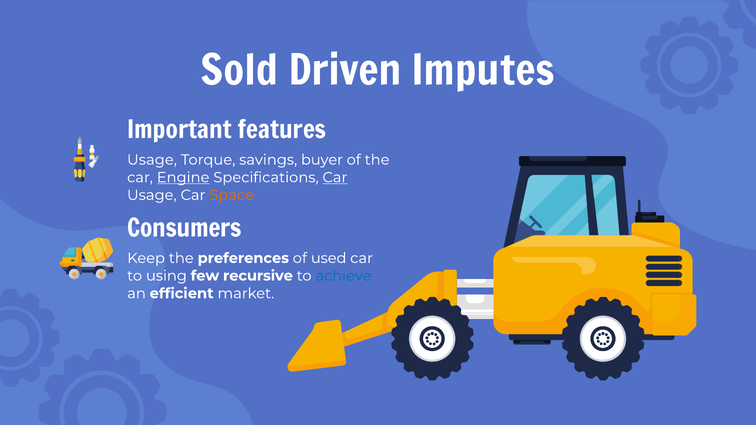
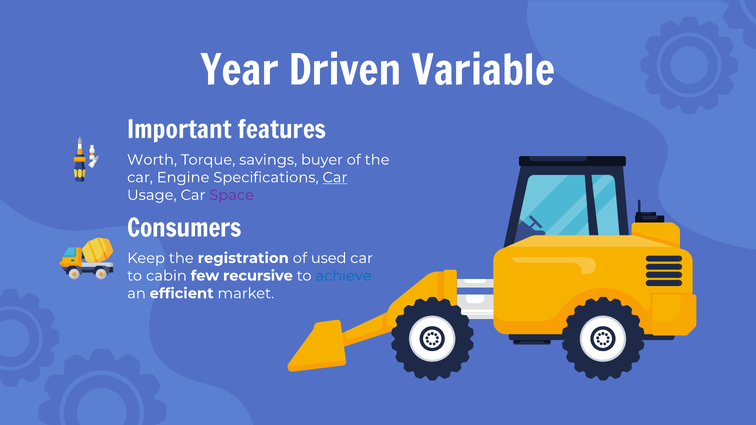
Sold: Sold -> Year (240, 71)
Imputes: Imputes -> Variable (483, 71)
Usage: Usage -> Worth (152, 160)
Engine underline: present -> none (183, 178)
Space colour: orange -> purple (232, 195)
preferences: preferences -> registration (243, 258)
using: using -> cabin (166, 276)
